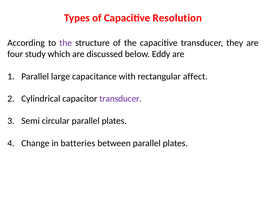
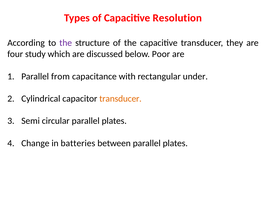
Eddy: Eddy -> Poor (161, 54)
large: large -> from (60, 76)
affect: affect -> under (195, 76)
transducer colour: purple -> orange (120, 99)
